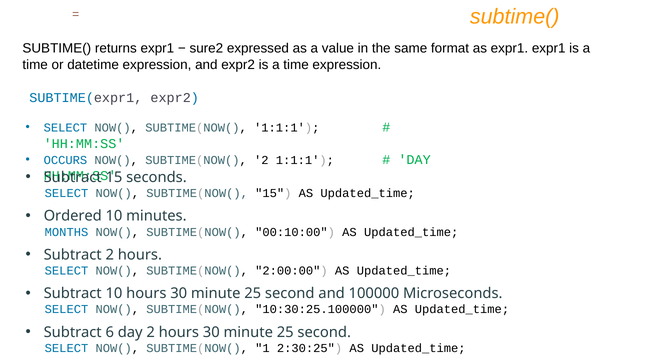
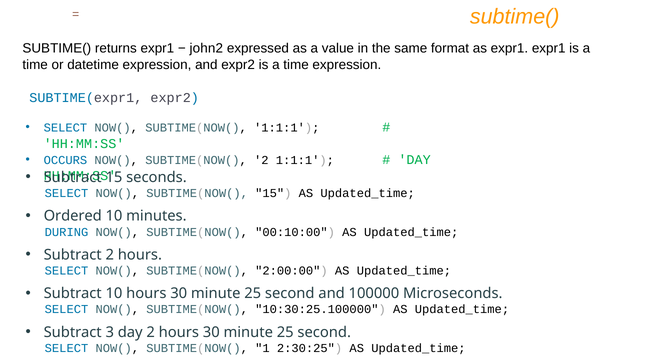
sure2: sure2 -> john2 (206, 49)
MONTHS: MONTHS -> DURING (67, 232)
6: 6 -> 3 (110, 332)
